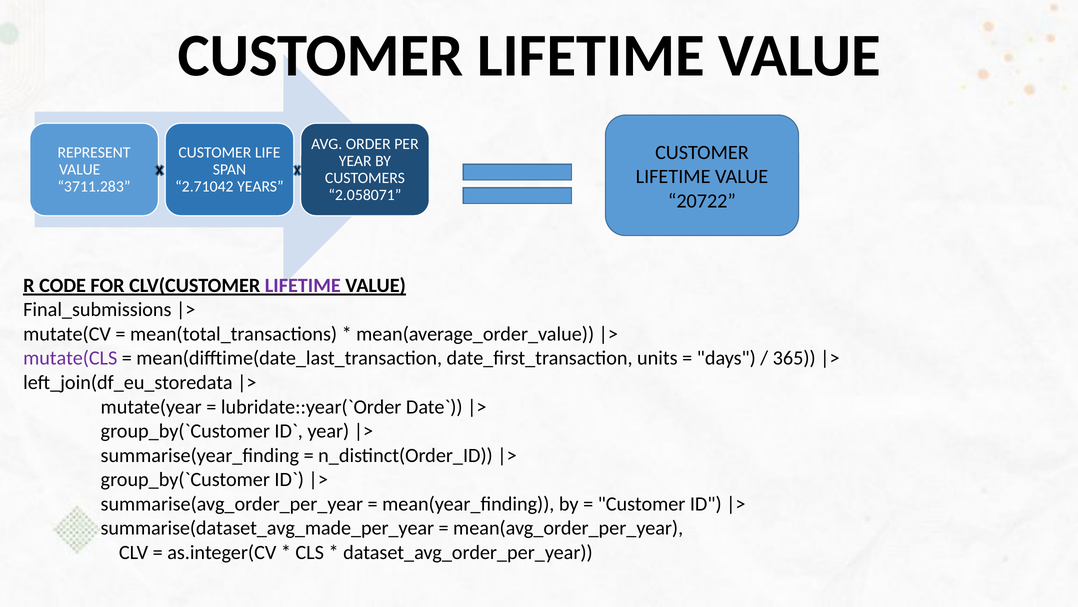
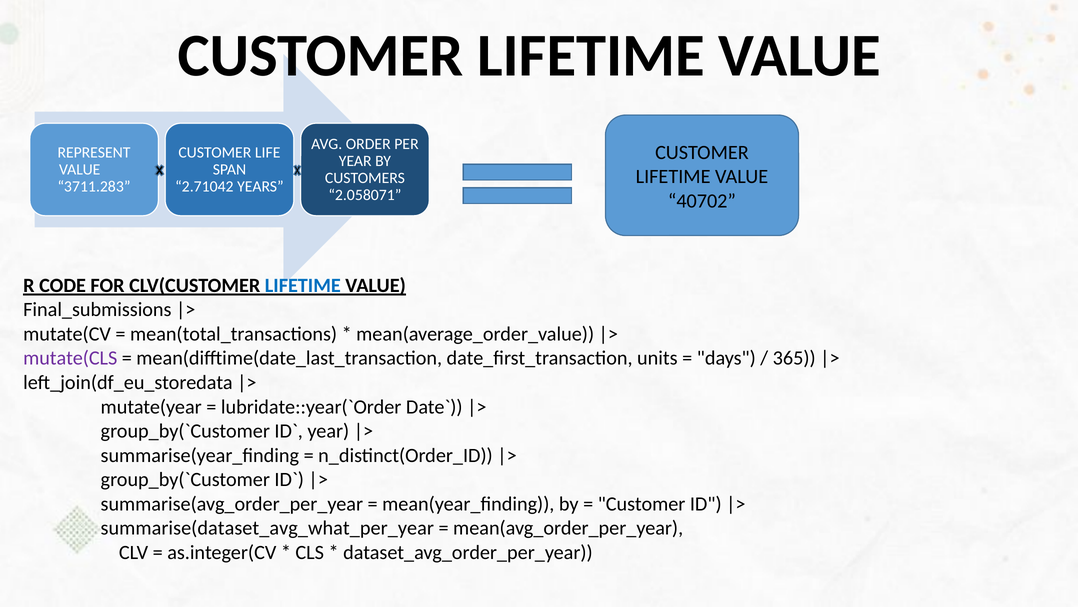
20722: 20722 -> 40702 (702, 201)
LIFETIME colour: purple -> blue (303, 285)
summarise(dataset_avg_made_per_year: summarise(dataset_avg_made_per_year -> summarise(dataset_avg_what_per_year (267, 528)
